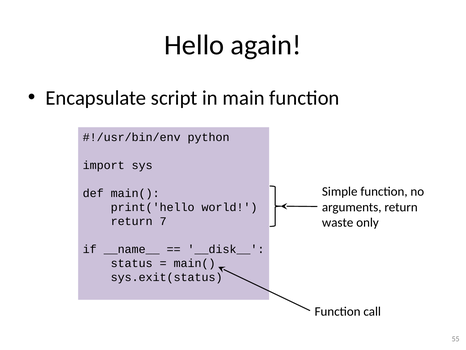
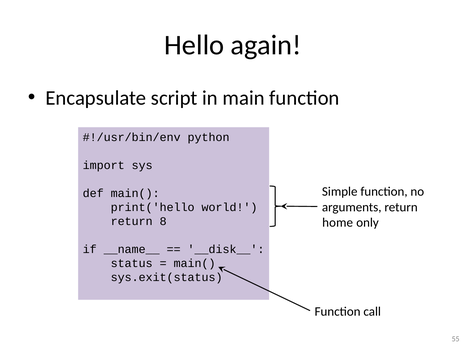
7: 7 -> 8 (163, 221)
waste: waste -> home (338, 222)
